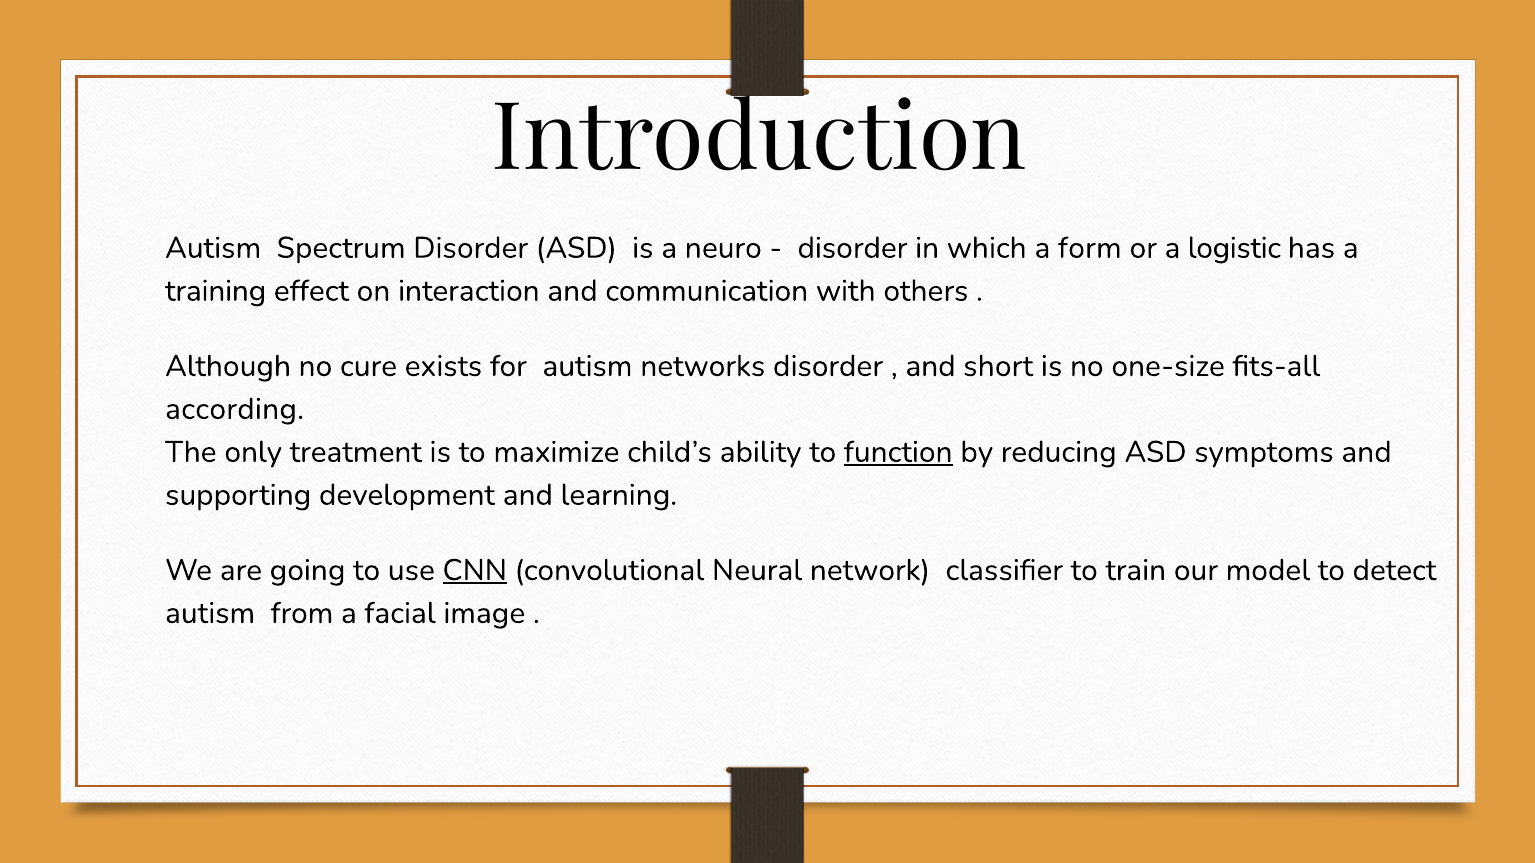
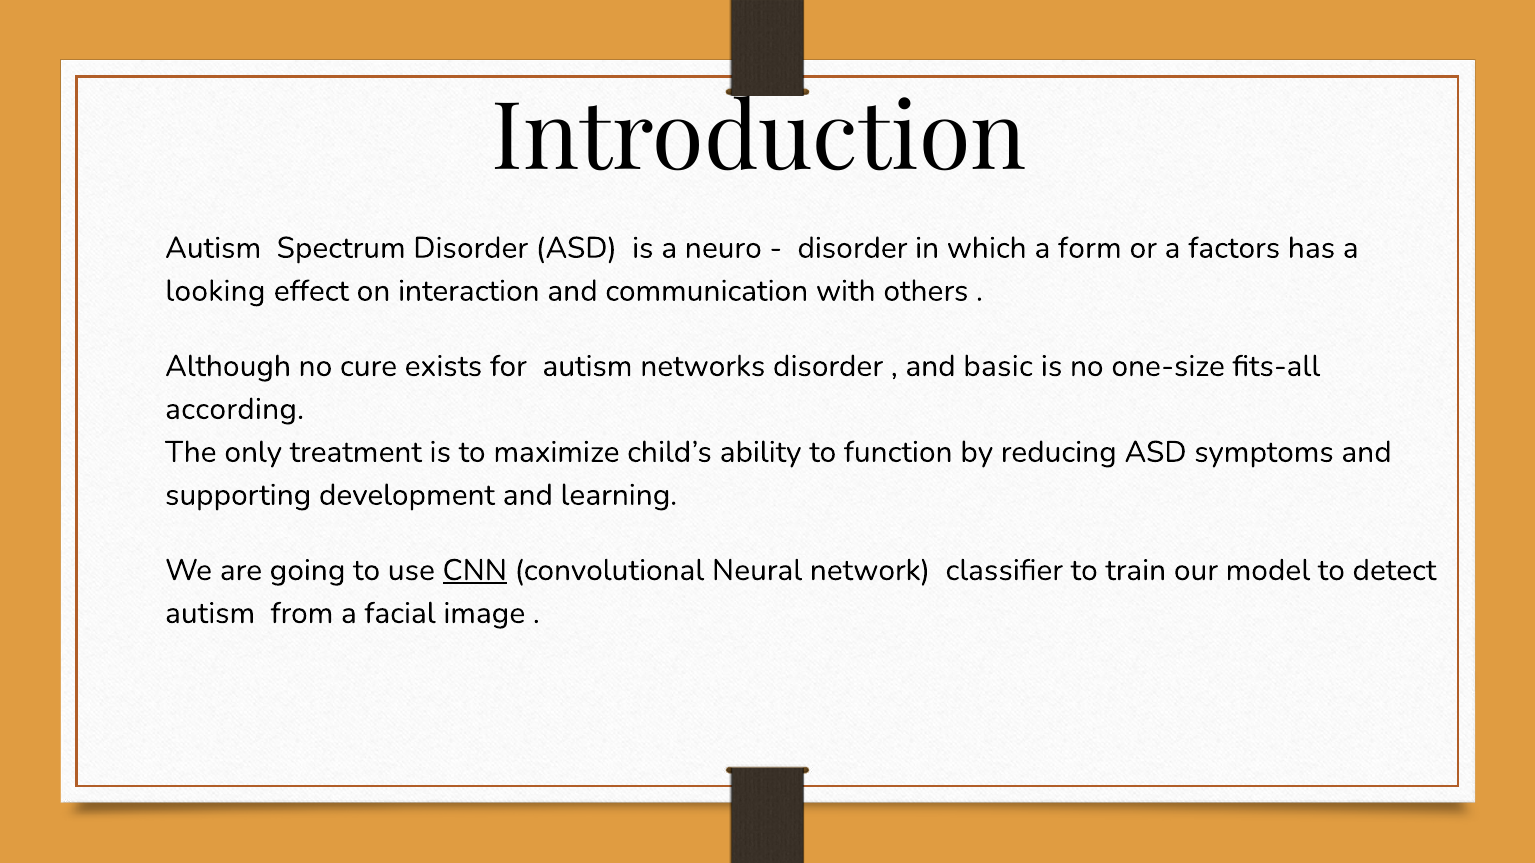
logistic: logistic -> factors (1234, 248)
training: training -> looking (215, 291)
short: short -> basic (998, 366)
function underline: present -> none (898, 452)
